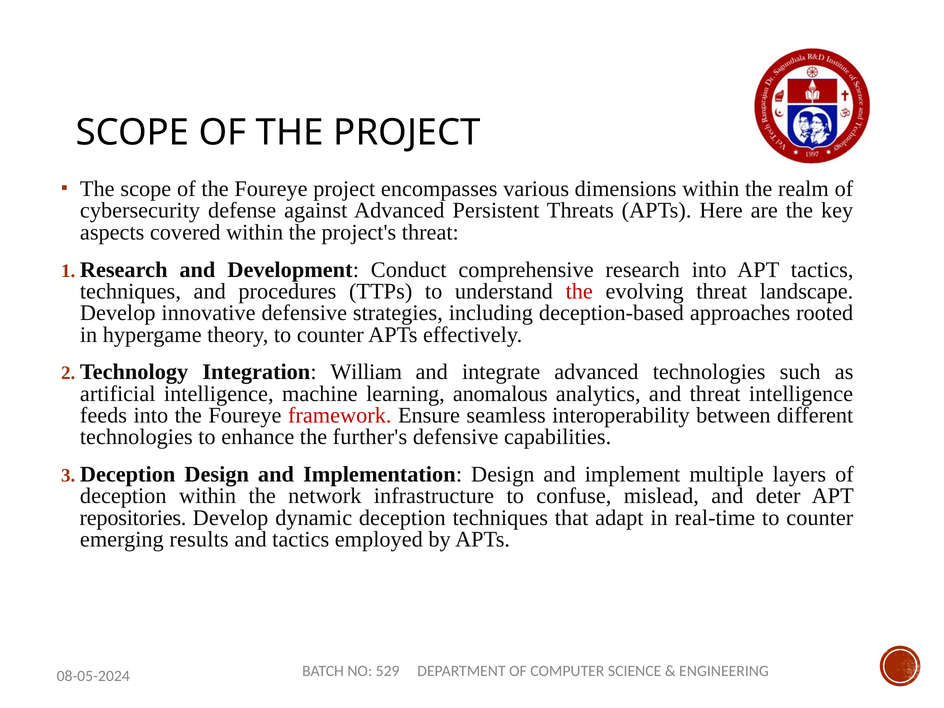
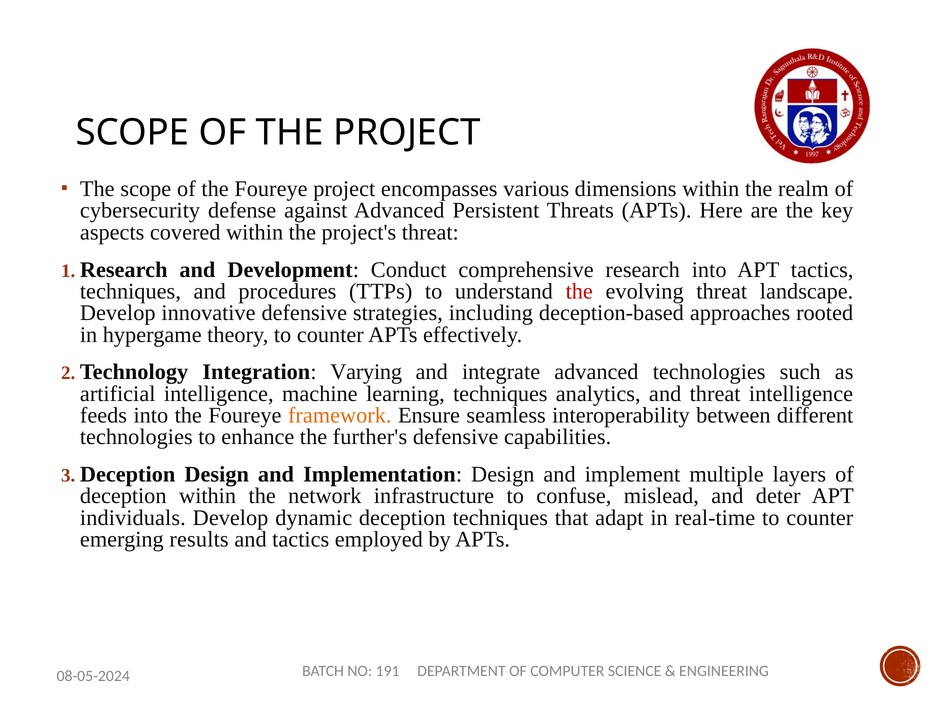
William: William -> Varying (366, 372)
learning anomalous: anomalous -> techniques (500, 394)
framework colour: red -> orange (340, 415)
repositories: repositories -> individuals (133, 518)
529: 529 -> 191 (388, 671)
